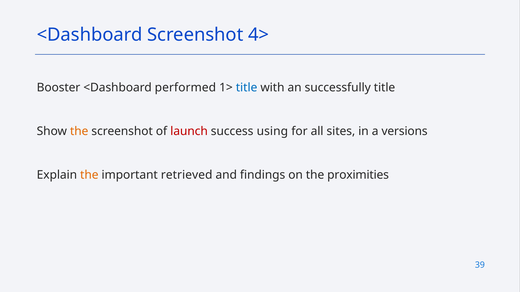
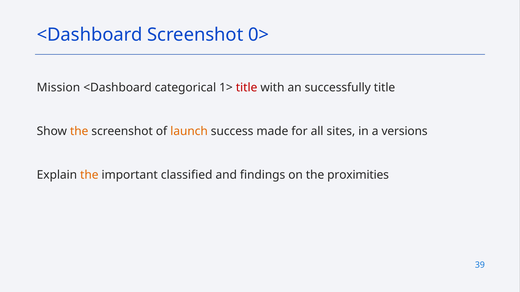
4>: 4> -> 0> (259, 35)
Booster: Booster -> Mission (58, 88)
performed: performed -> categorical (185, 88)
title colour: blue -> red (247, 88)
launch colour: red -> orange (189, 132)
using: using -> made (272, 132)
retrieved: retrieved -> classified (187, 175)
